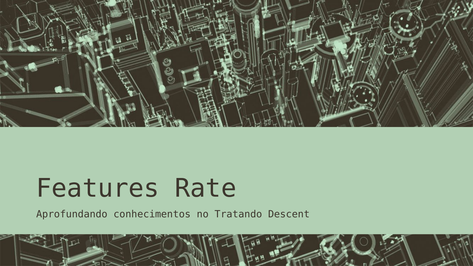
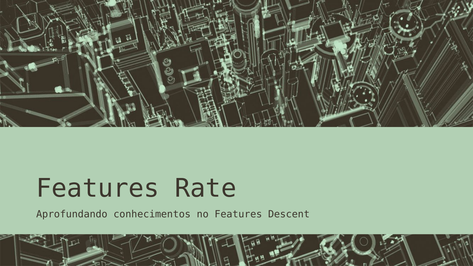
no Tratando: Tratando -> Features (238, 214)
